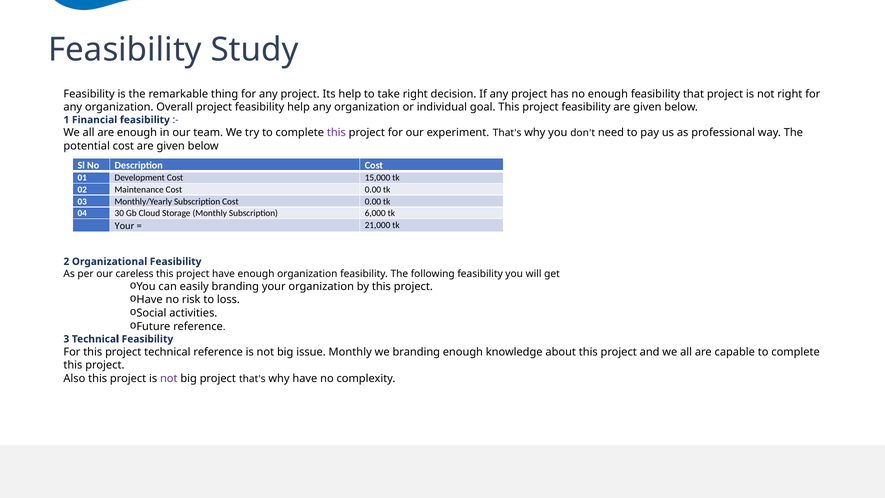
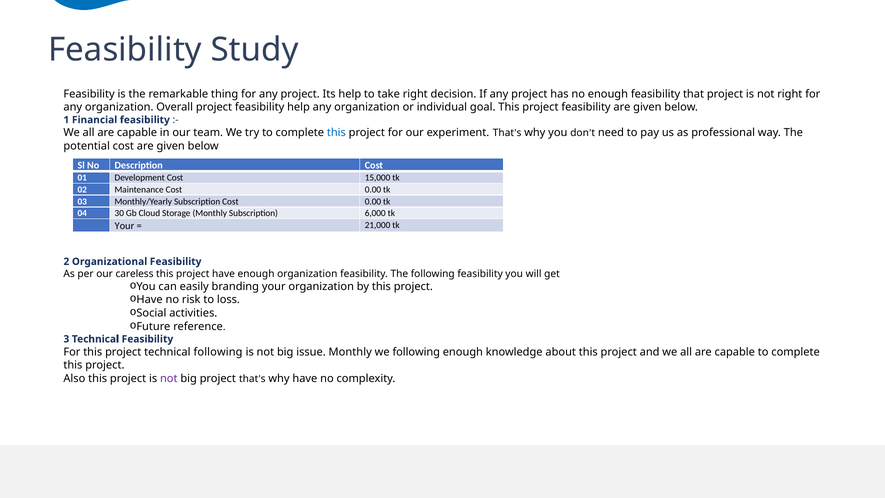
enough: enough -> capable (137, 133)
this colour: purple -> blue (336, 133)
technical reference: reference -> following (218, 352)
we branding: branding -> following (416, 352)
